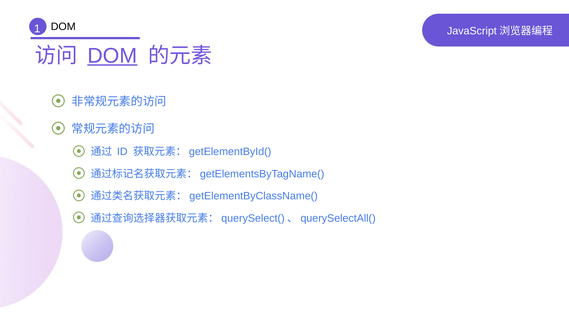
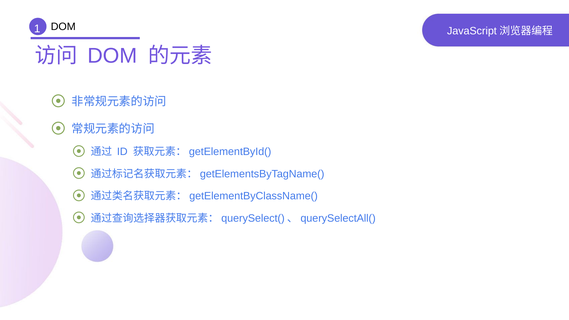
DOM underline: present -> none (112, 56)
